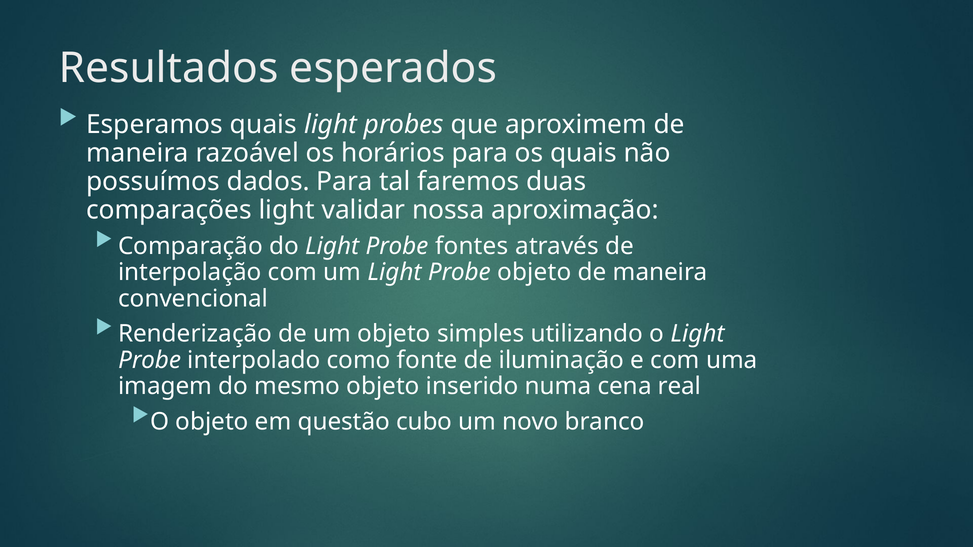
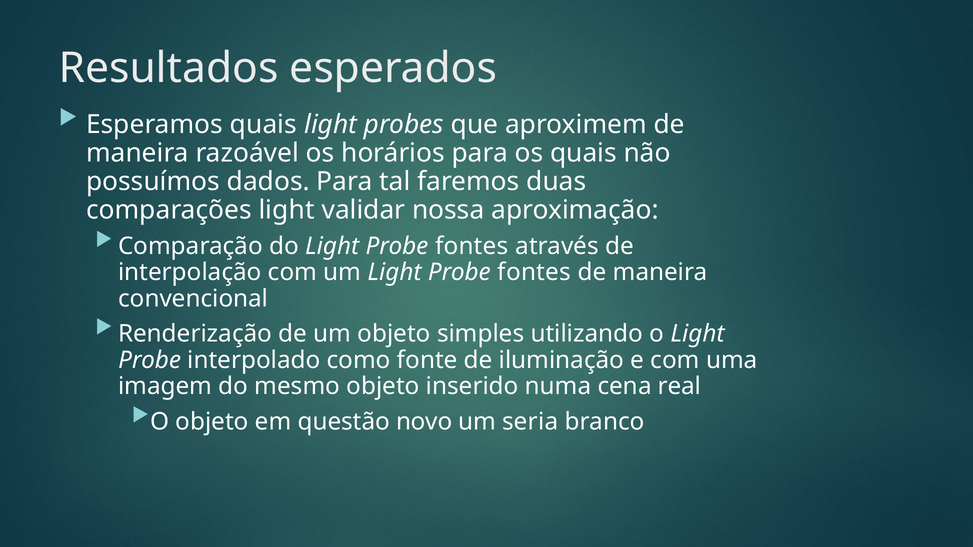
um Light Probe objeto: objeto -> fontes (534, 272)
cubo: cubo -> novo (424, 422)
novo: novo -> seria (530, 422)
